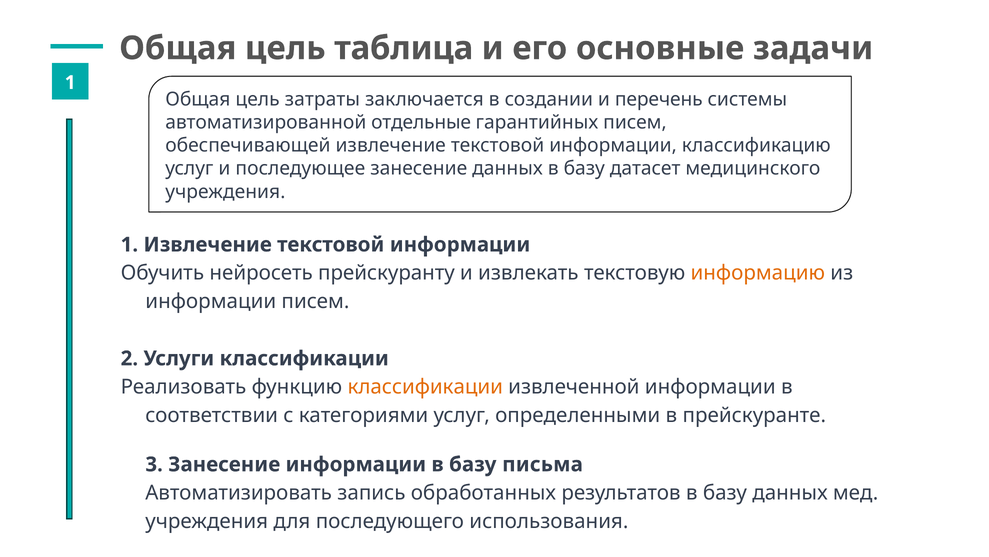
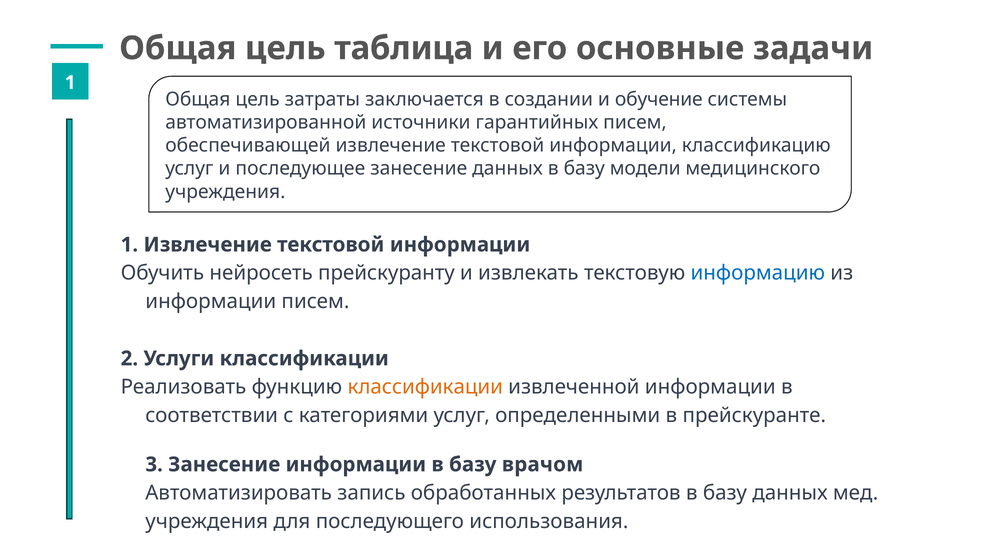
перечень: перечень -> обучение (659, 99)
отдельные: отдельные -> источники (421, 122)
датасет: датасет -> модели (645, 168)
информацию colour: orange -> blue (758, 273)
письма: письма -> врачом (543, 464)
